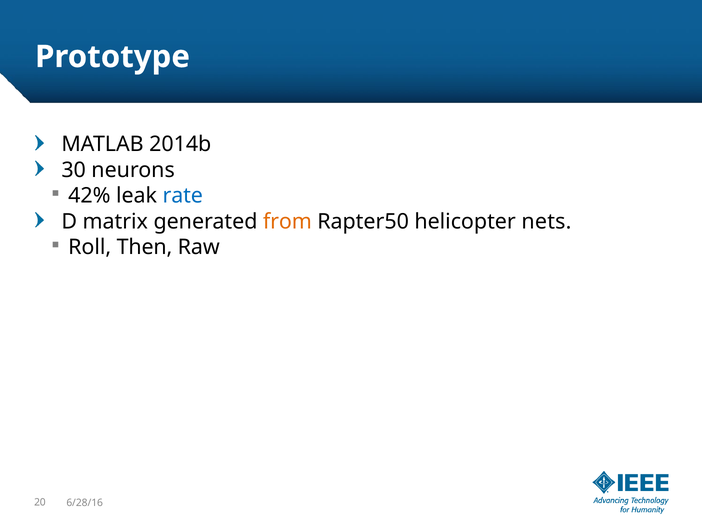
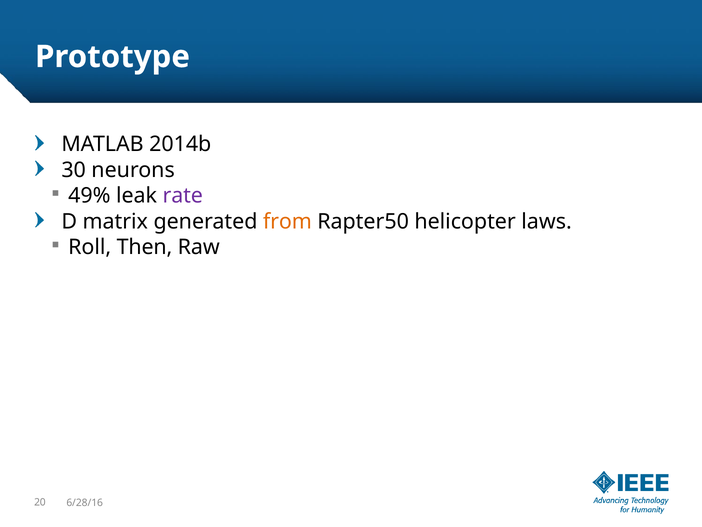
42%: 42% -> 49% (89, 196)
rate colour: blue -> purple (183, 196)
nets: nets -> laws (547, 221)
